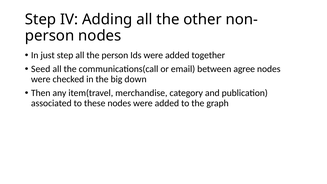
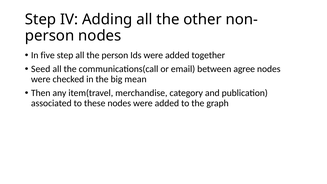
just: just -> five (48, 55)
down: down -> mean (136, 79)
